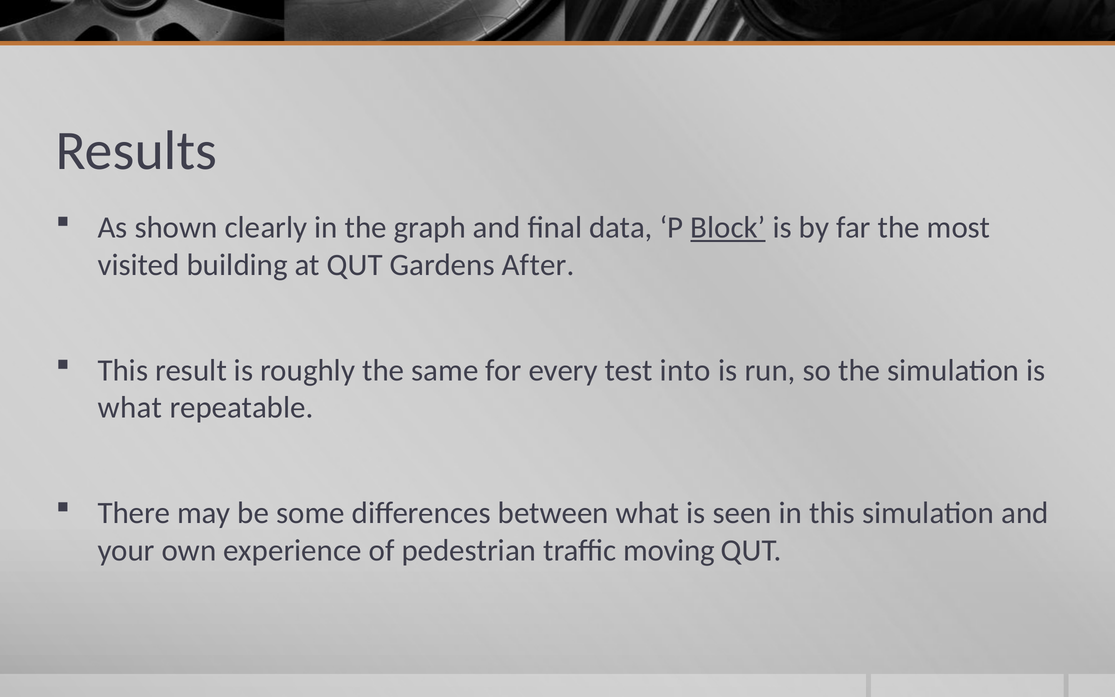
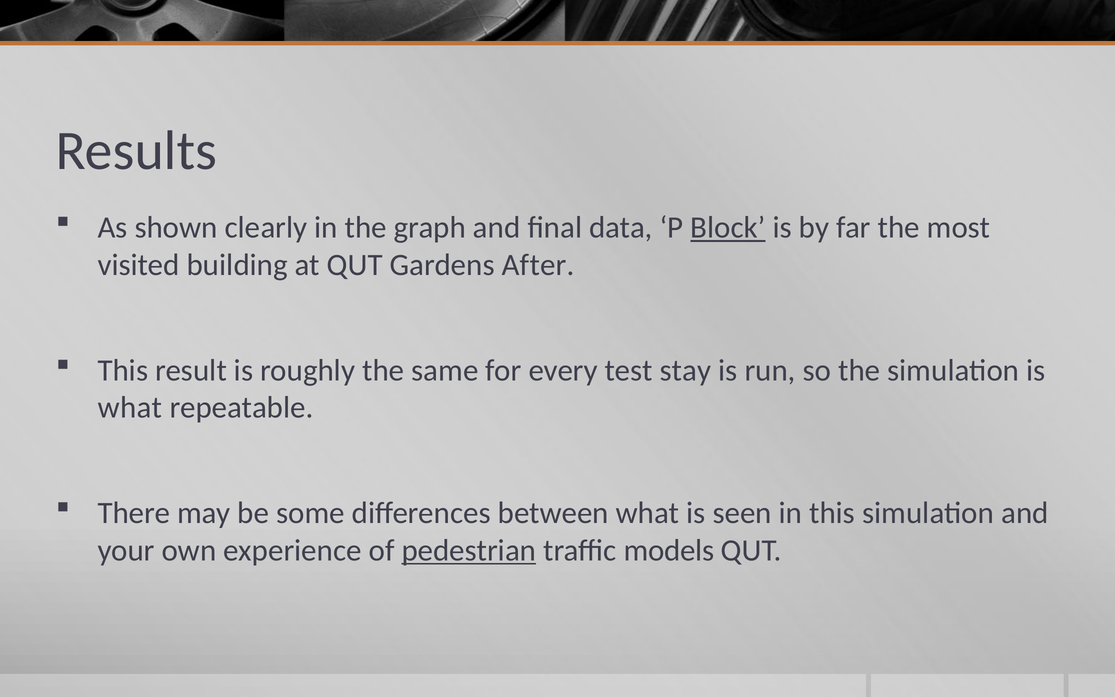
into: into -> stay (685, 370)
pedestrian underline: none -> present (469, 550)
moving: moving -> models (669, 550)
